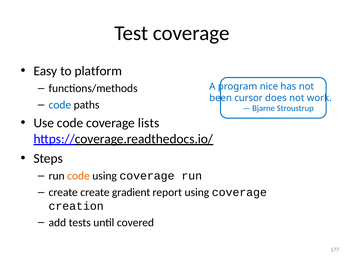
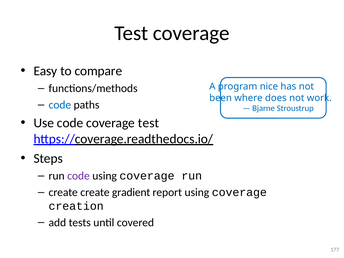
platform: platform -> compare (98, 71)
cursor: cursor -> where (248, 98)
coverage lists: lists -> test (149, 123)
code colour: orange -> purple (78, 176)
